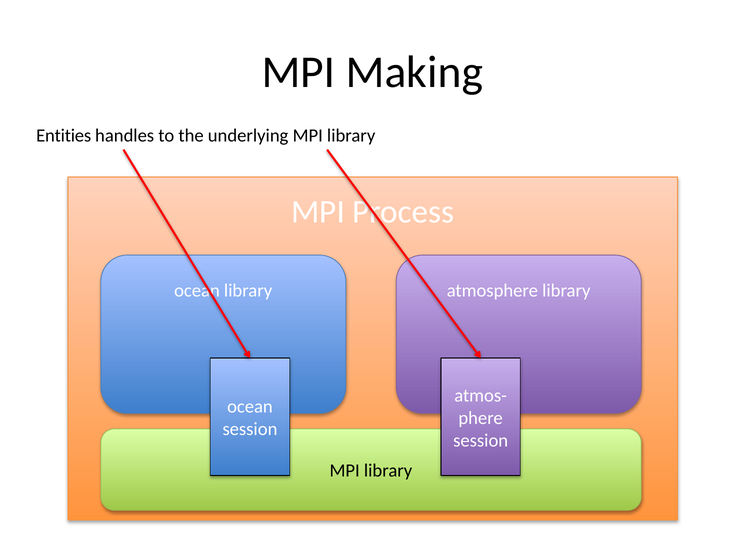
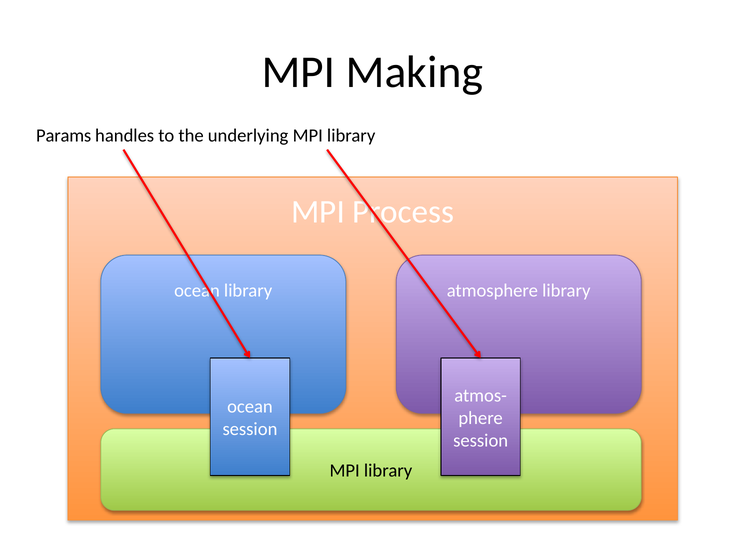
Entities: Entities -> Params (64, 136)
